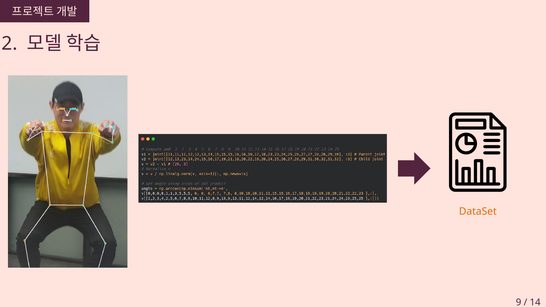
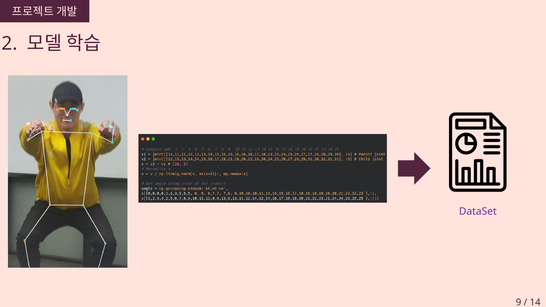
DataSet colour: orange -> purple (478, 211)
